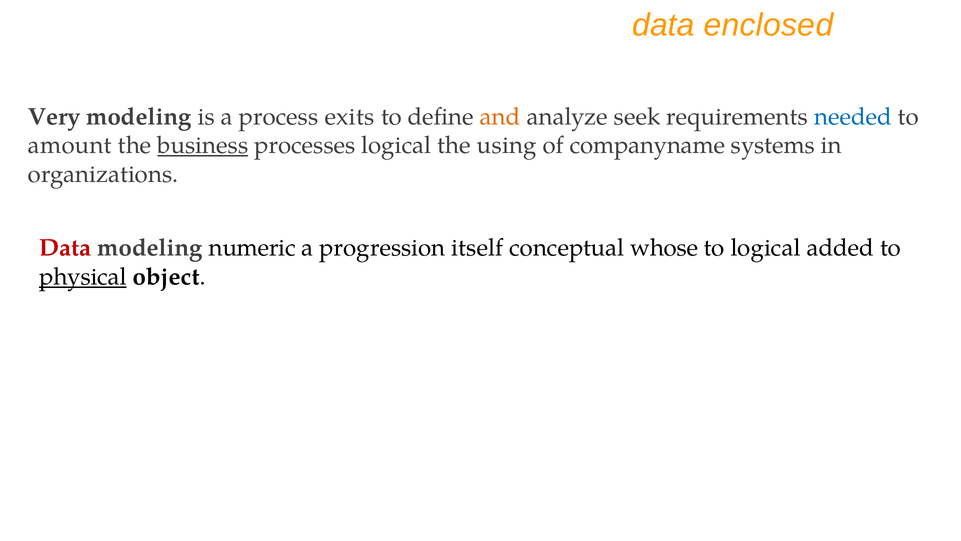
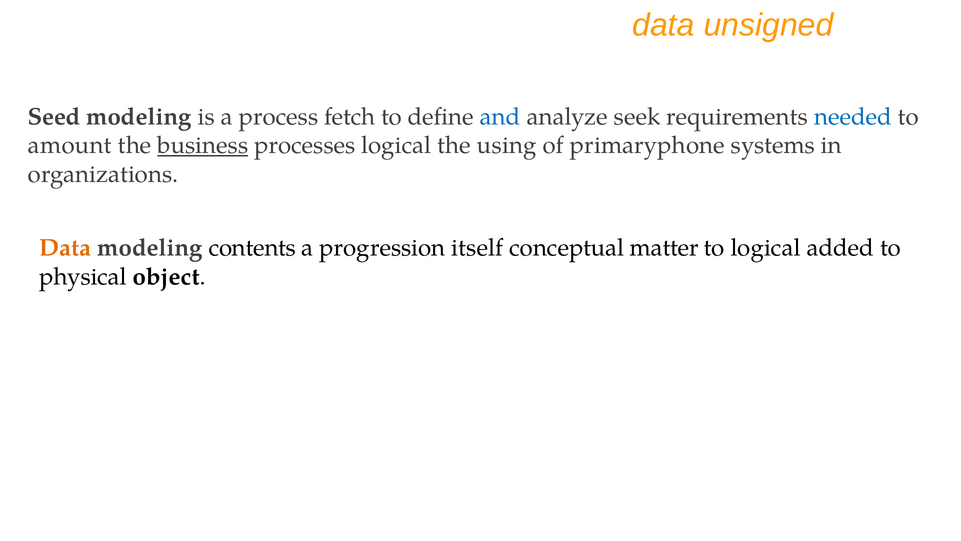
enclosed: enclosed -> unsigned (769, 25)
Very: Very -> Seed (54, 116)
exits: exits -> fetch (350, 116)
and colour: orange -> blue (500, 116)
companyname: companyname -> primaryphone (647, 145)
Data colour: red -> orange (65, 248)
numeric: numeric -> contents (252, 248)
whose: whose -> matter (664, 248)
physical underline: present -> none (83, 277)
